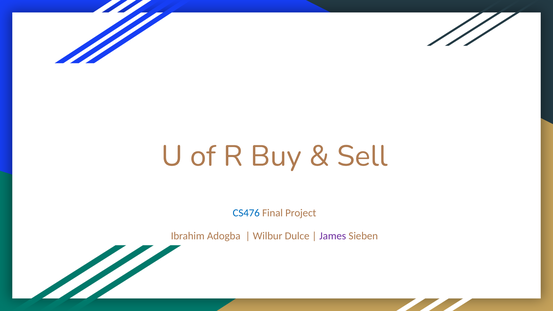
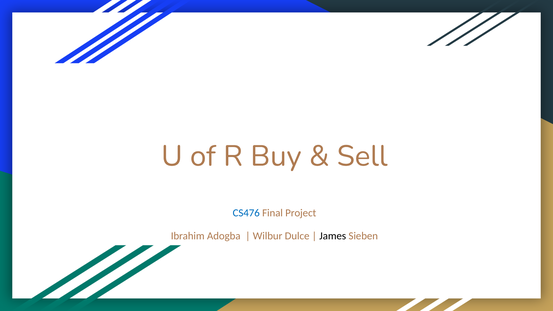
James colour: purple -> black (333, 236)
